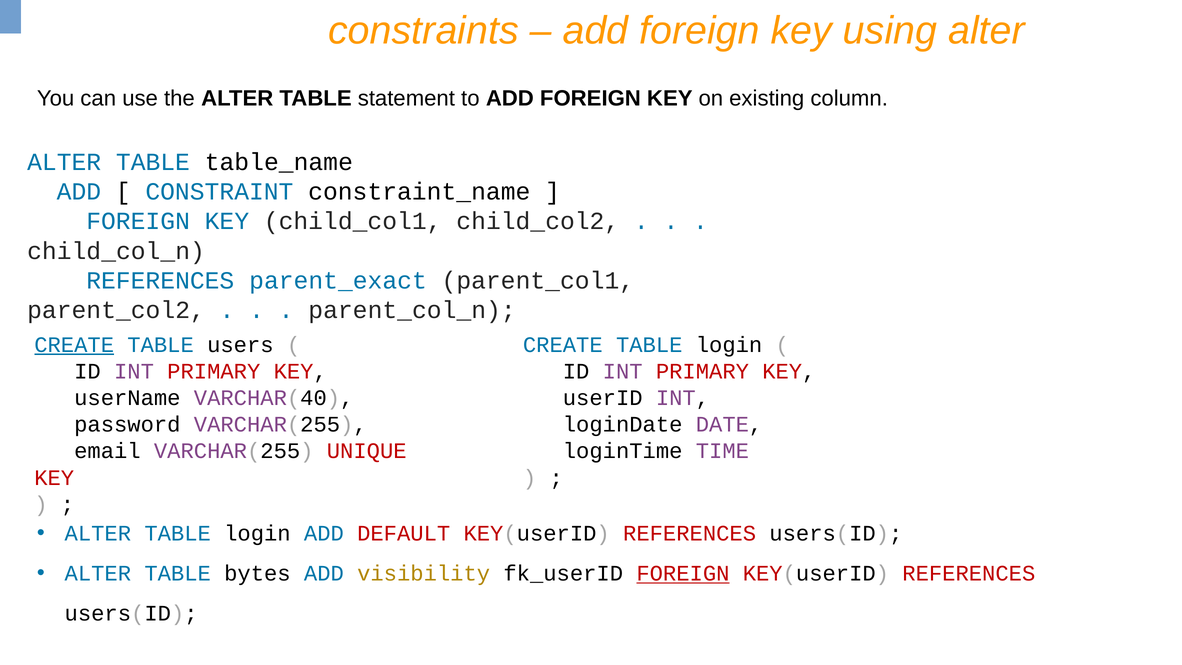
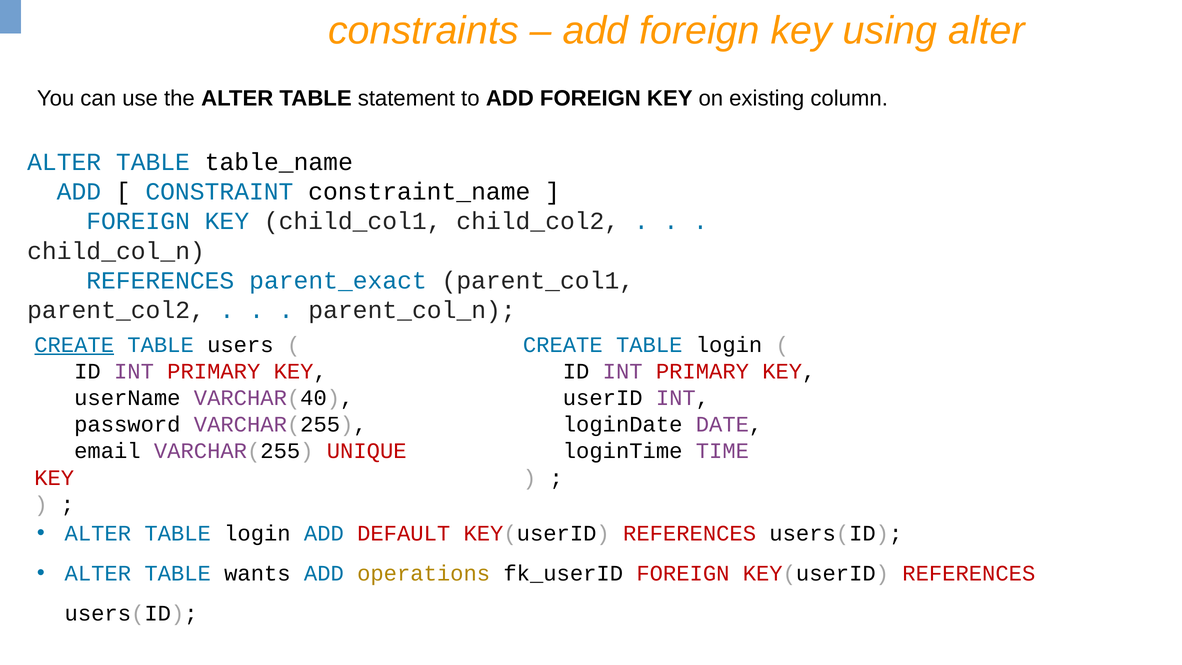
bytes: bytes -> wants (257, 573)
visibility: visibility -> operations (424, 573)
FOREIGN underline: present -> none (683, 573)
